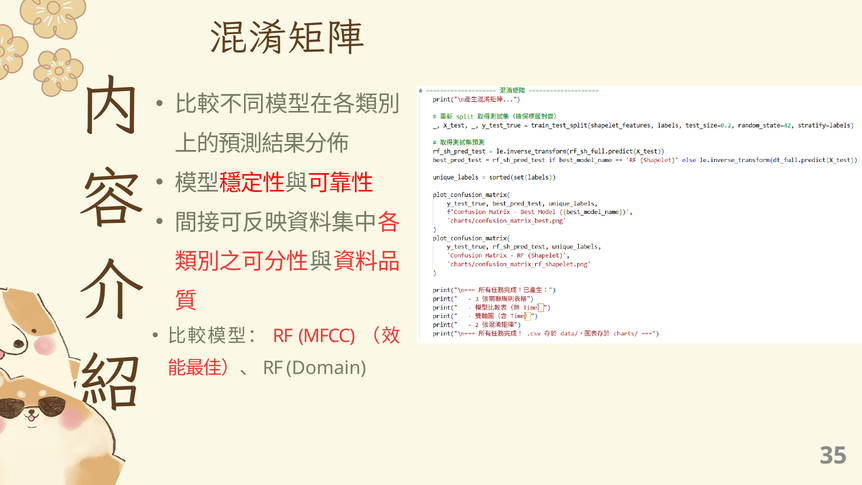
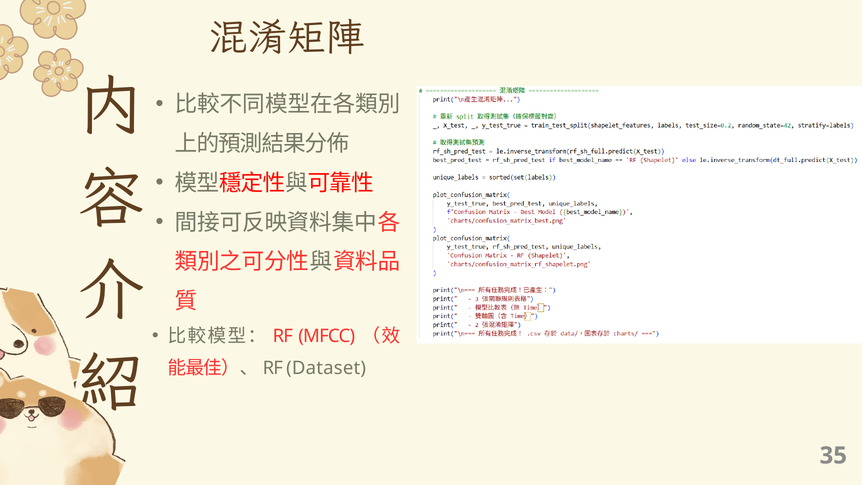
Domain: Domain -> Dataset (326, 368)
